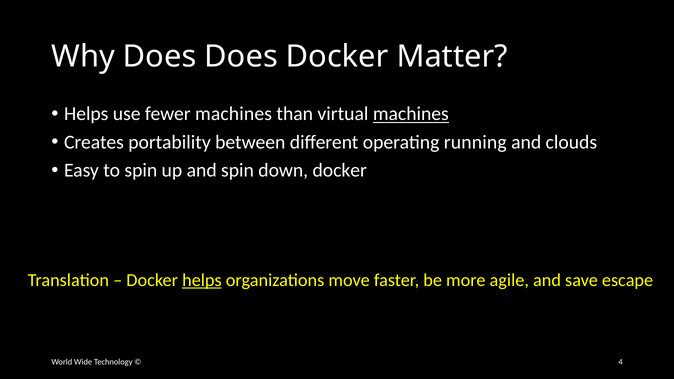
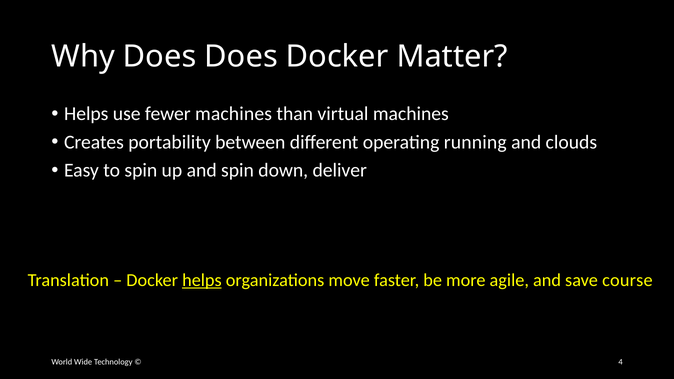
machines underline: present -> none (411, 114)
down docker: docker -> deliver (340, 170)
escape: escape -> course (627, 280)
